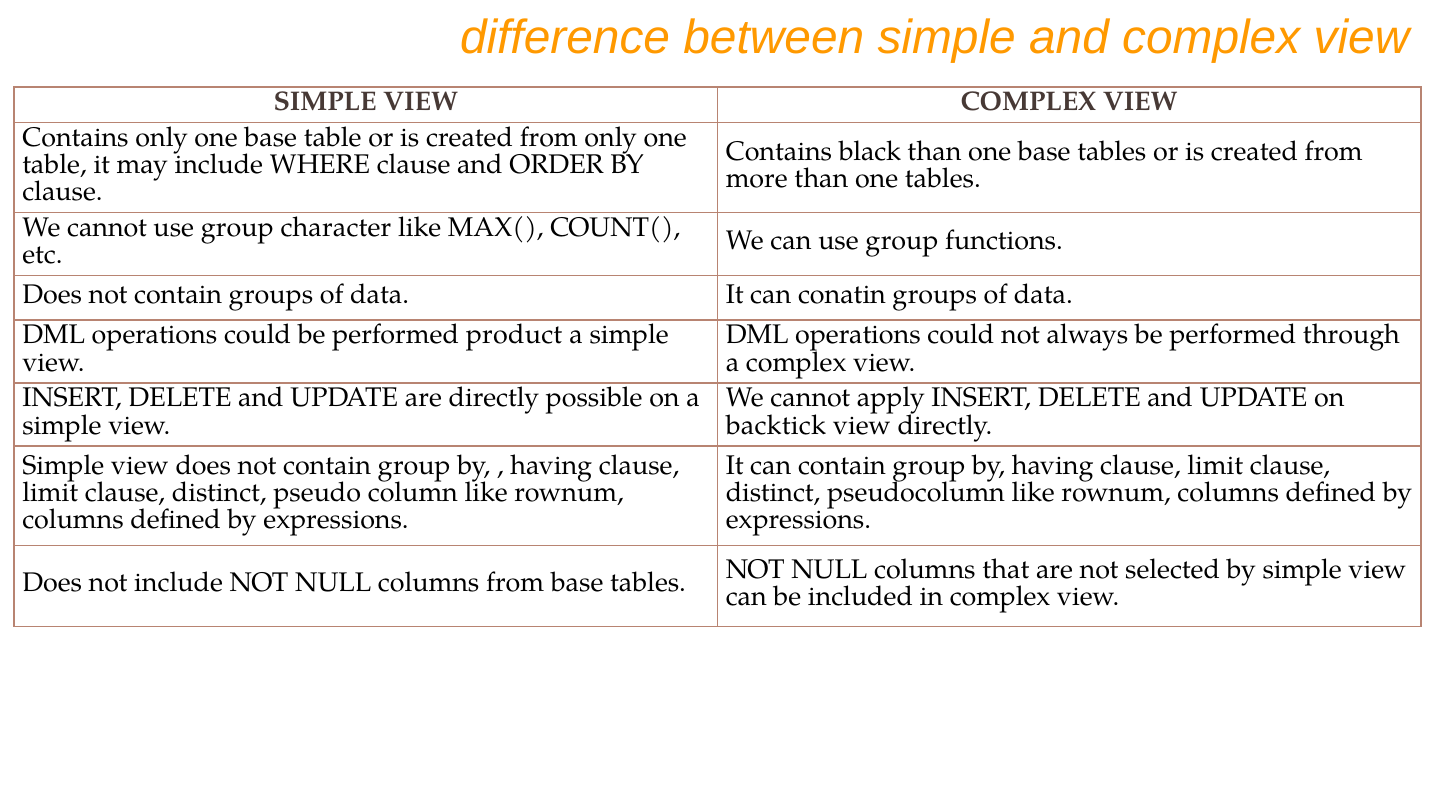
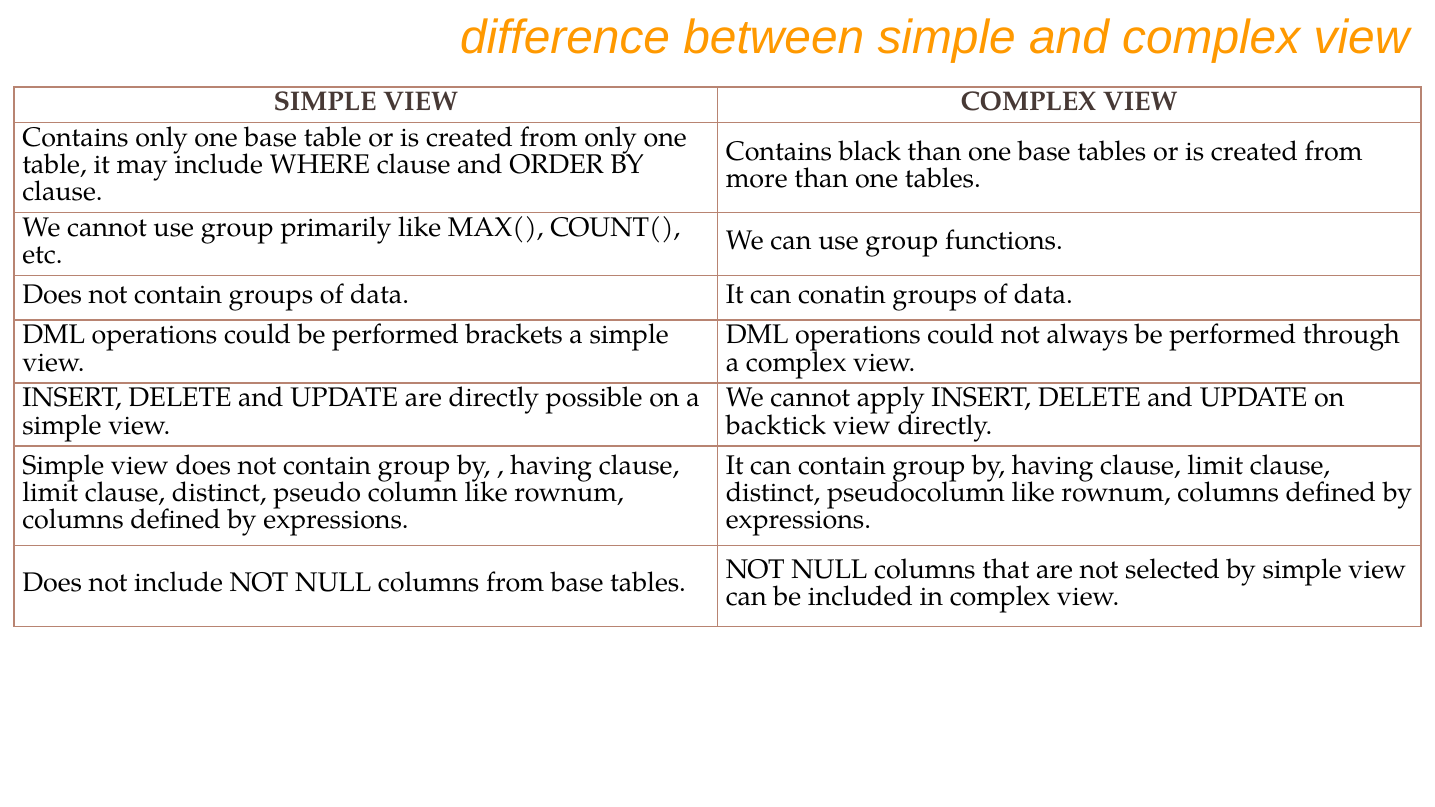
character: character -> primarily (336, 227)
product: product -> brackets (514, 335)
